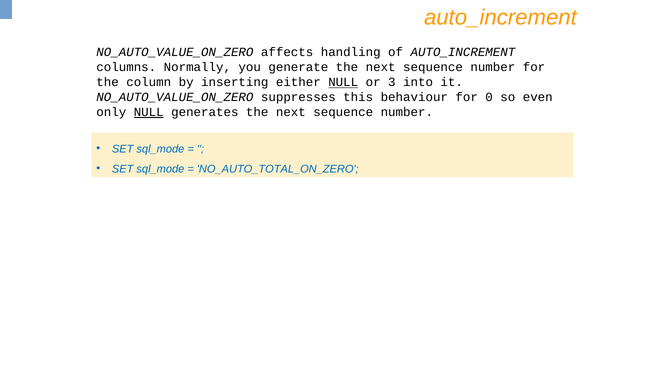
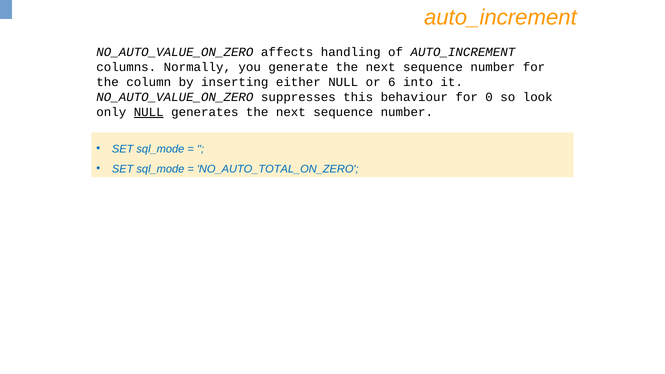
NULL underline: present -> none (343, 82)
3: 3 -> 6 (392, 82)
even: even -> look (538, 97)
